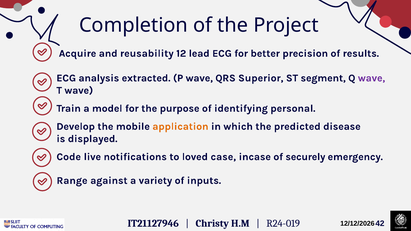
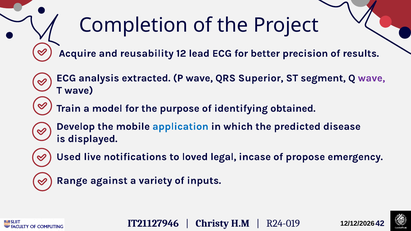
personal: personal -> obtained (293, 108)
application colour: orange -> blue (180, 126)
Code: Code -> Used (69, 157)
case: case -> legal (223, 157)
securely: securely -> propose (305, 157)
